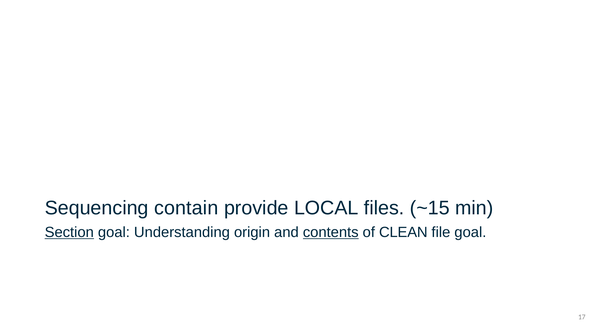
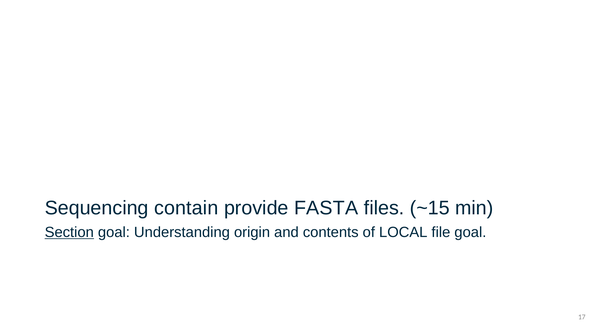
LOCAL: LOCAL -> FASTA (326, 208)
contents underline: present -> none (331, 232)
CLEAN: CLEAN -> LOCAL (403, 232)
